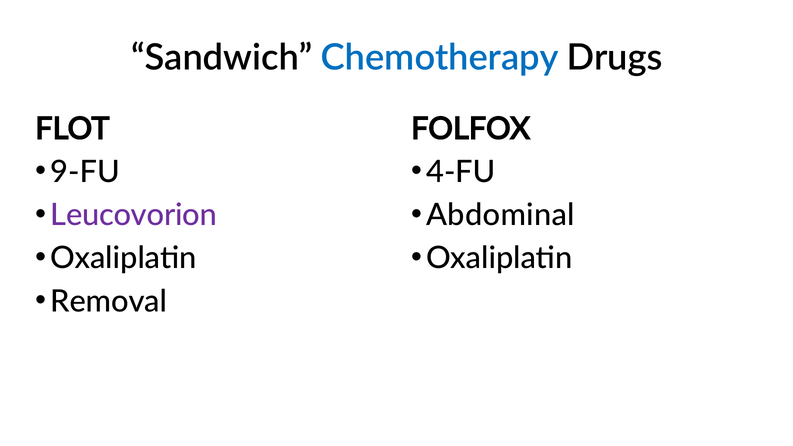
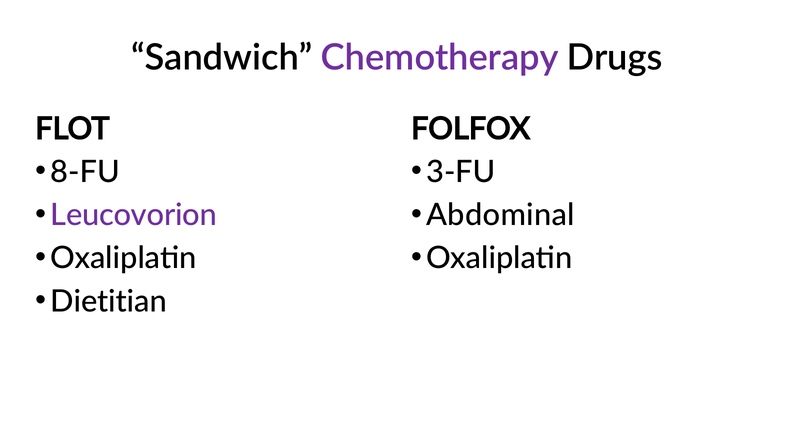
Chemotherapy colour: blue -> purple (440, 58)
9-FU: 9-FU -> 8-FU (85, 172)
4-FU: 4-FU -> 3-FU (461, 172)
Removal: Removal -> Dietitian (109, 302)
